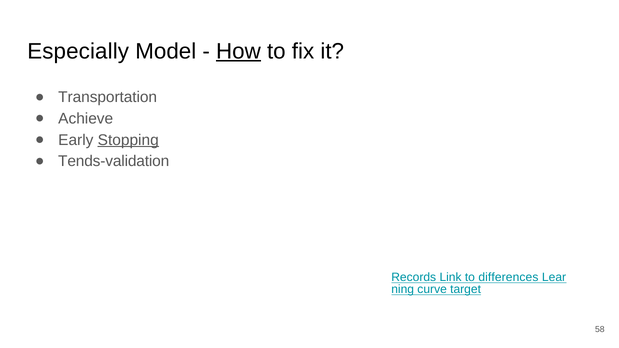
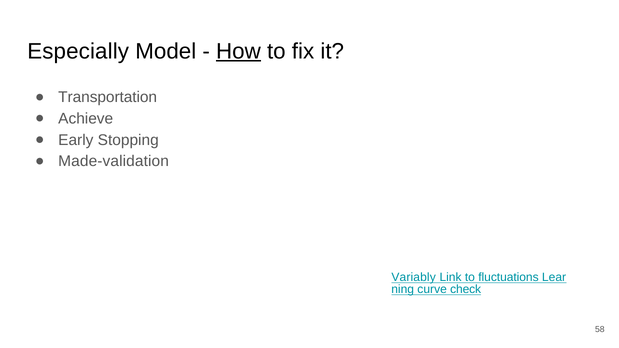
Stopping underline: present -> none (128, 140)
Tends-validation: Tends-validation -> Made-validation (114, 161)
Records: Records -> Variably (414, 278)
differences: differences -> fluctuations (509, 278)
target: target -> check (466, 290)
